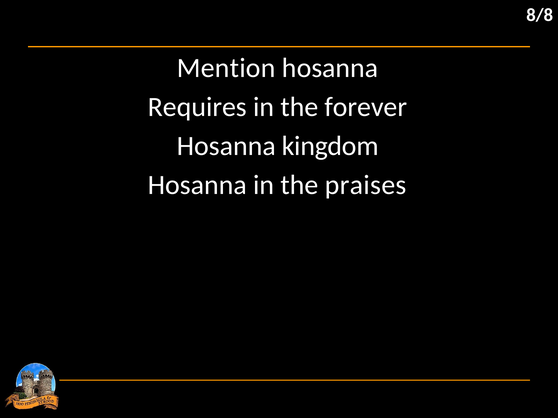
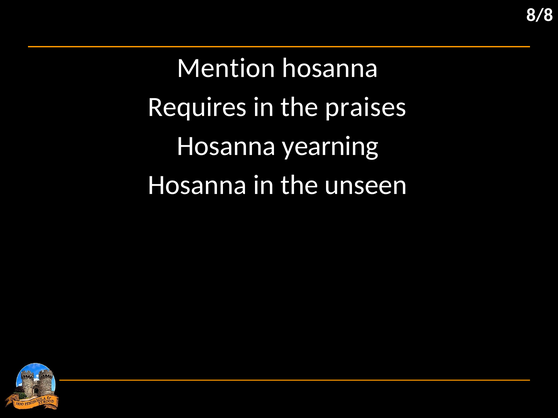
forever: forever -> praises (366, 107)
kingdom: kingdom -> yearning (330, 146)
praises: praises -> unseen (366, 185)
